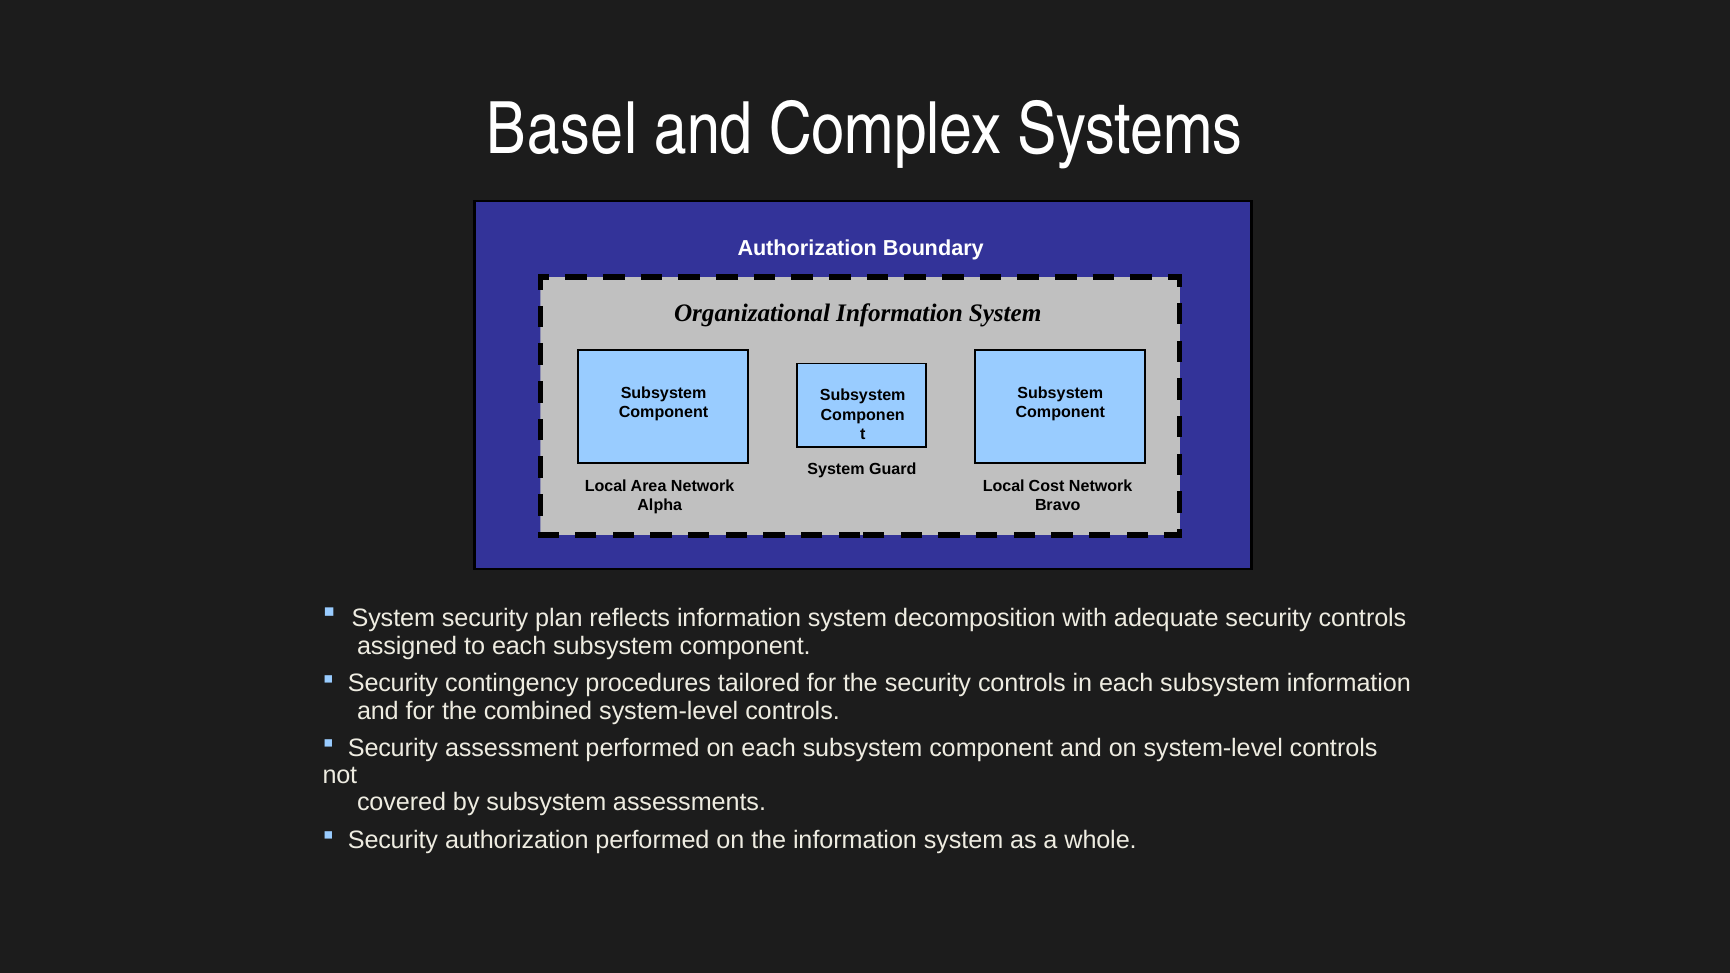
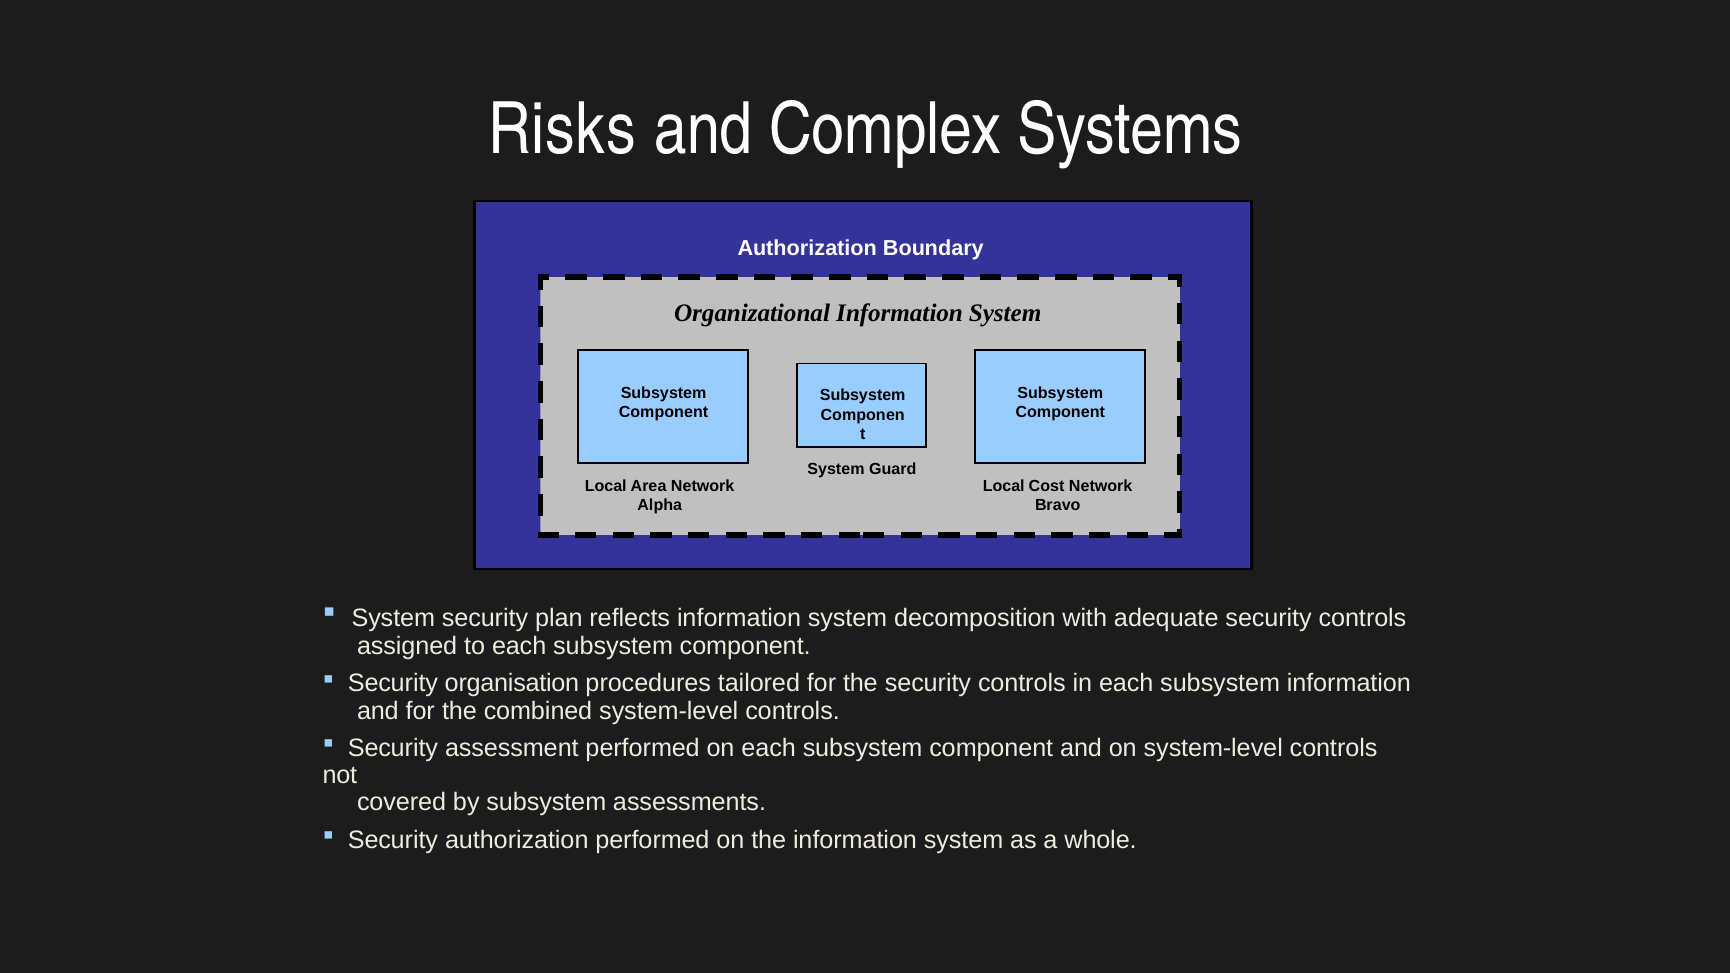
Basel: Basel -> Risks (562, 129)
contingency: contingency -> organisation (512, 684)
